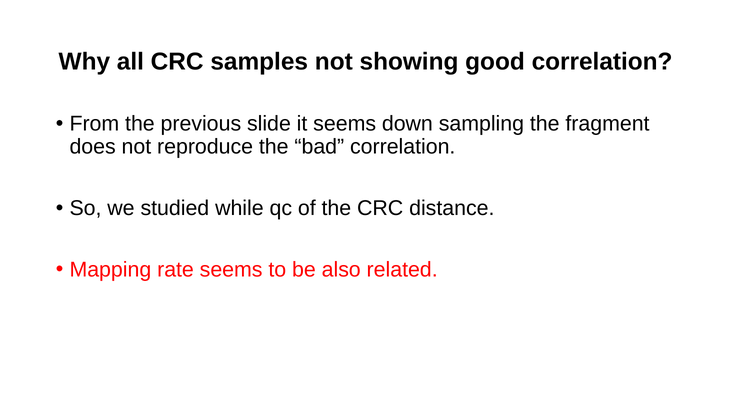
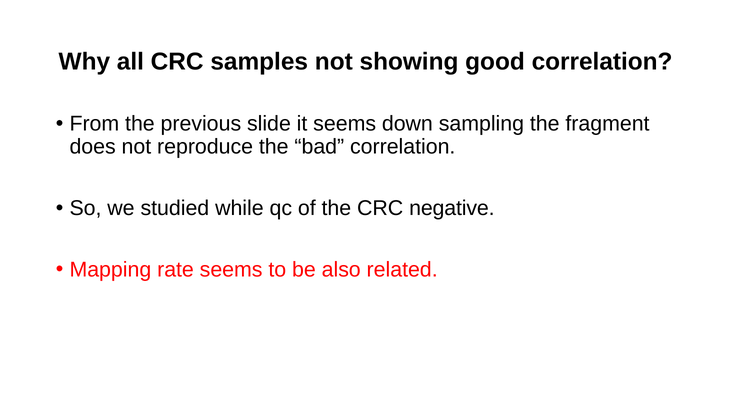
distance: distance -> negative (452, 208)
